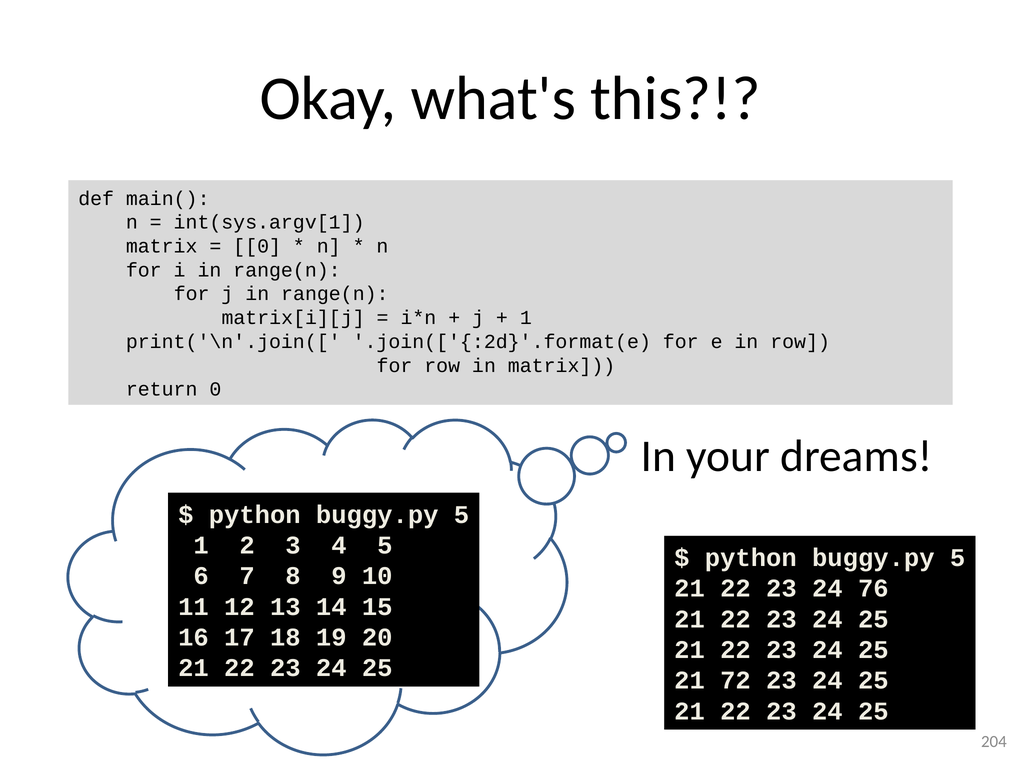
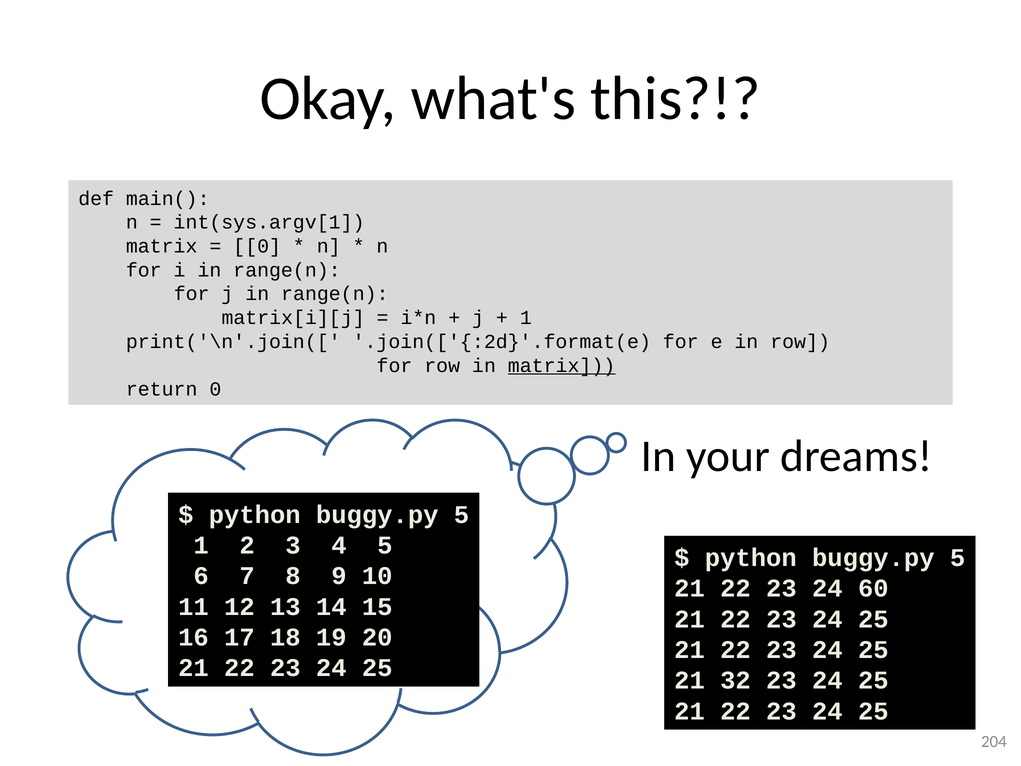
matrix underline: none -> present (562, 365)
76: 76 -> 60 (873, 588)
72: 72 -> 32 (735, 680)
